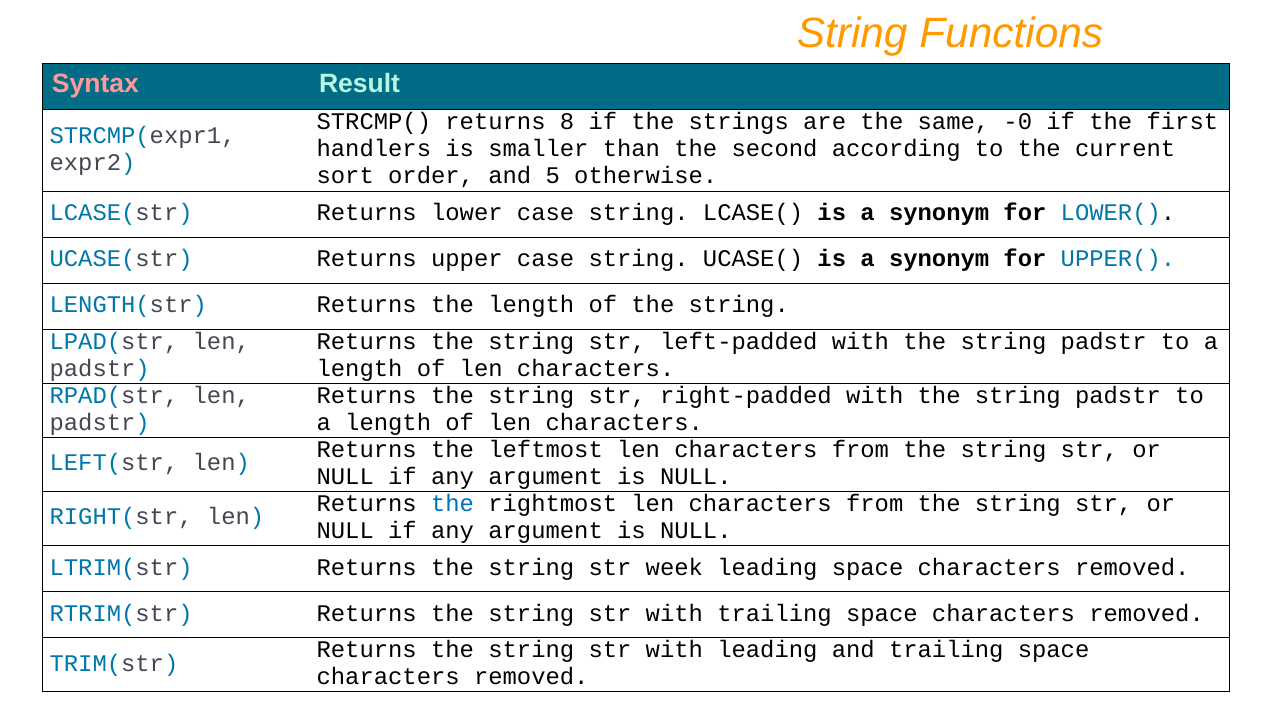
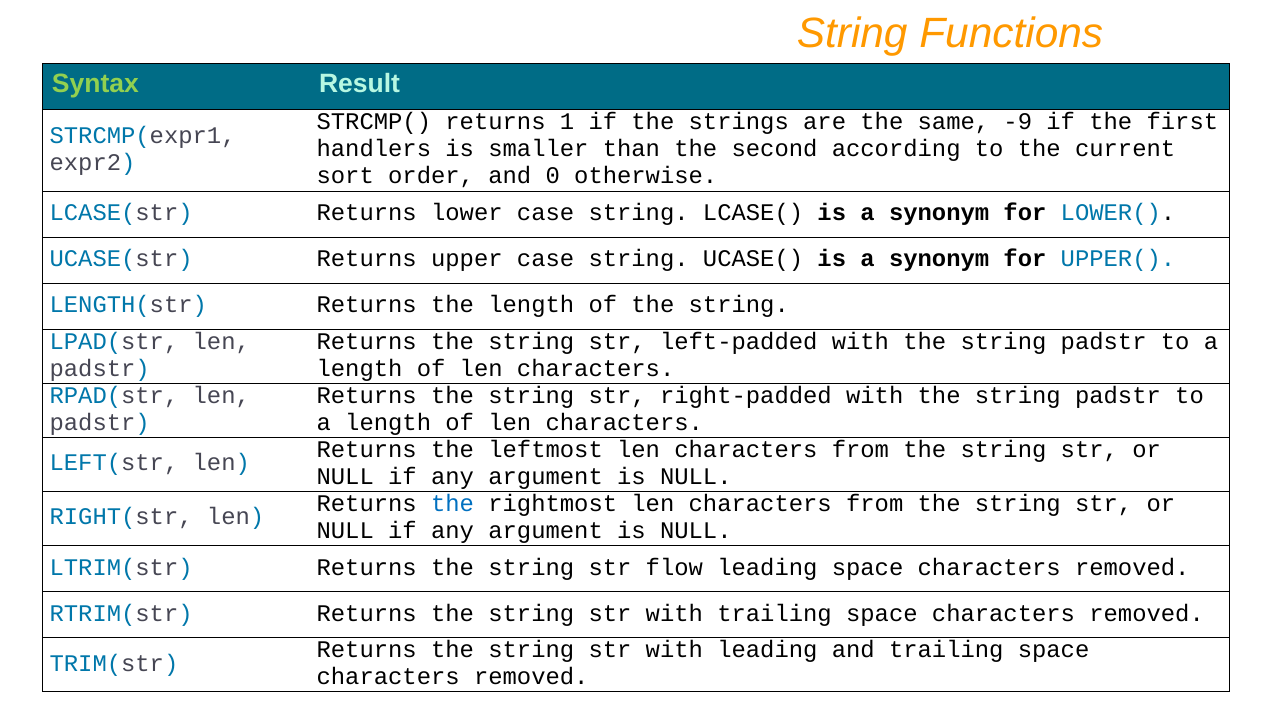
Syntax colour: pink -> light green (95, 84)
8: 8 -> 1 (567, 122)
-0: -0 -> -9 (1018, 122)
5: 5 -> 0 (553, 176)
week: week -> flow (674, 568)
